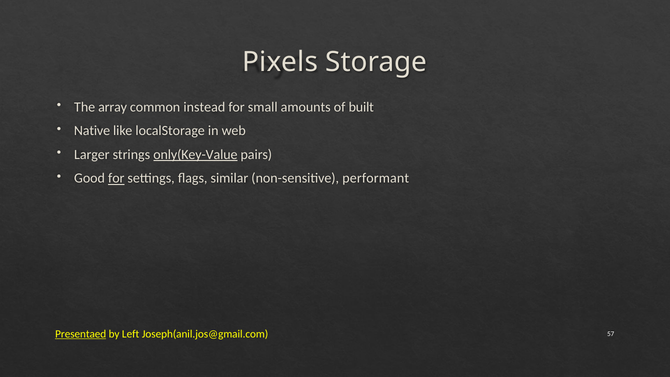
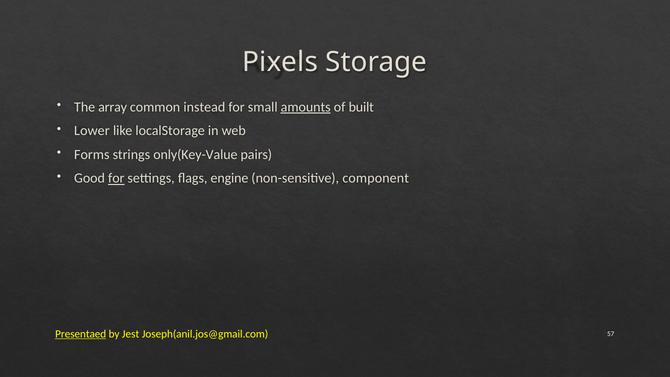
amounts underline: none -> present (306, 107)
Native: Native -> Lower (92, 131)
Larger: Larger -> Forms (92, 155)
only(Key-Value underline: present -> none (195, 155)
similar: similar -> engine (229, 178)
performant: performant -> component (376, 178)
Left: Left -> Jest (131, 334)
